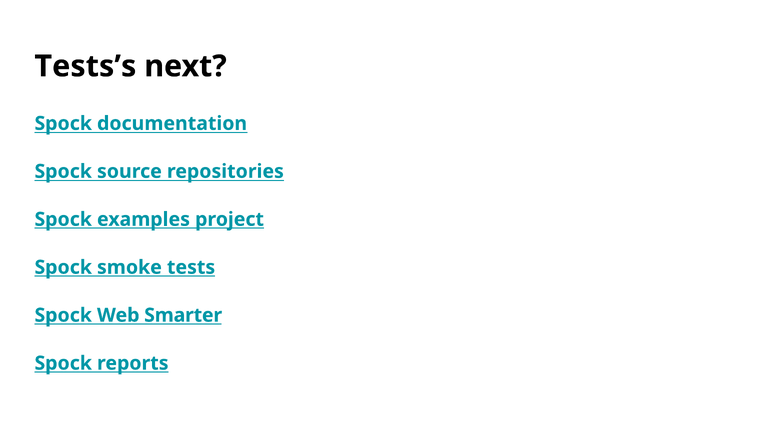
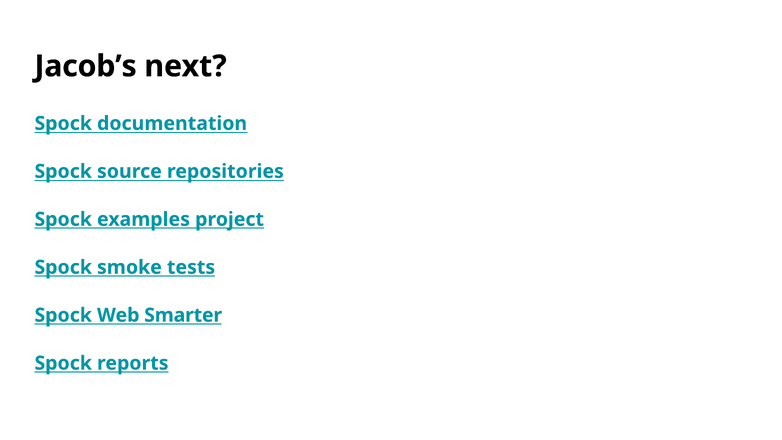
Tests’s: Tests’s -> Jacob’s (86, 66)
